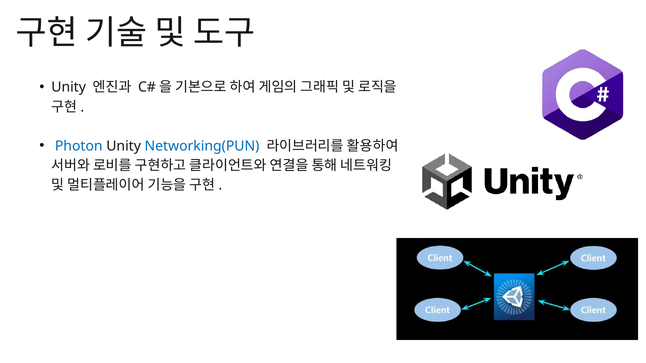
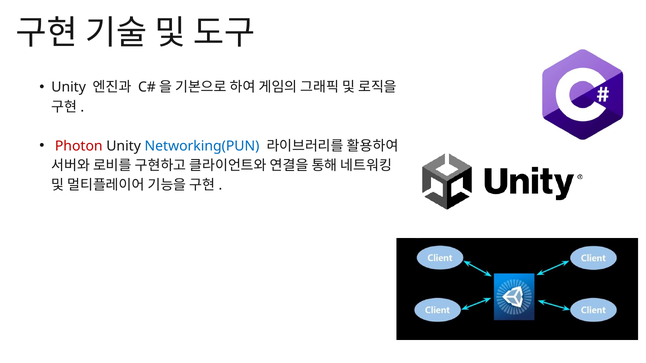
Photon colour: blue -> red (79, 146)
